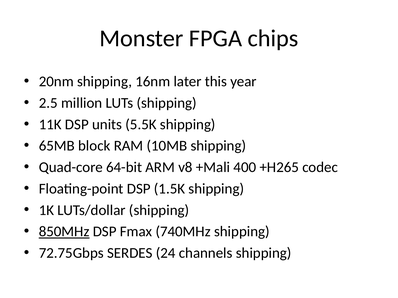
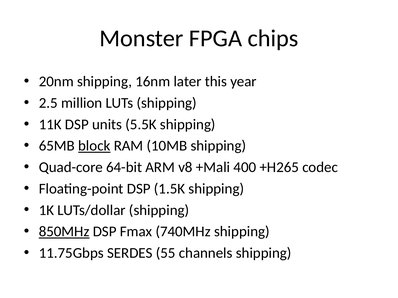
block underline: none -> present (94, 146)
72.75Gbps: 72.75Gbps -> 11.75Gbps (71, 253)
24: 24 -> 55 (166, 253)
